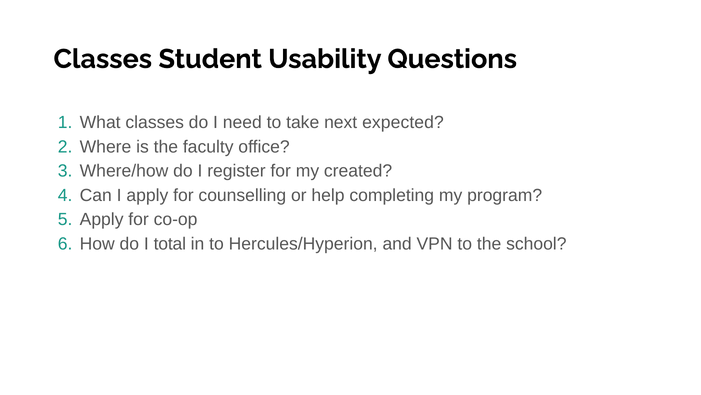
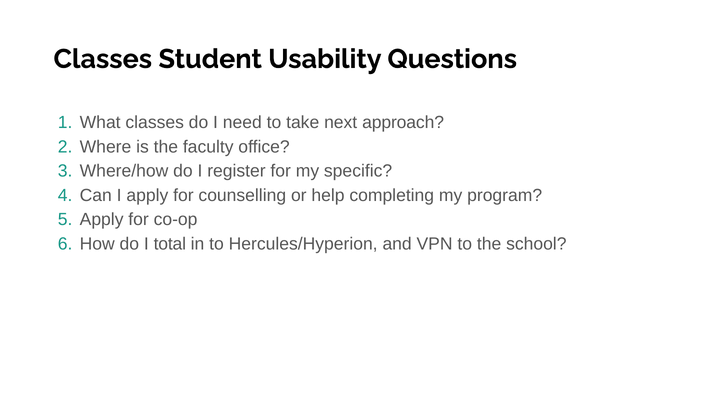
expected: expected -> approach (403, 122)
created: created -> specific (358, 171)
